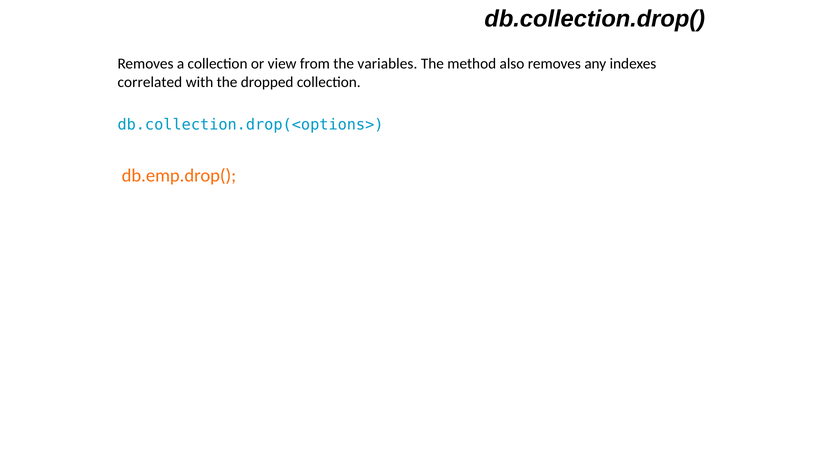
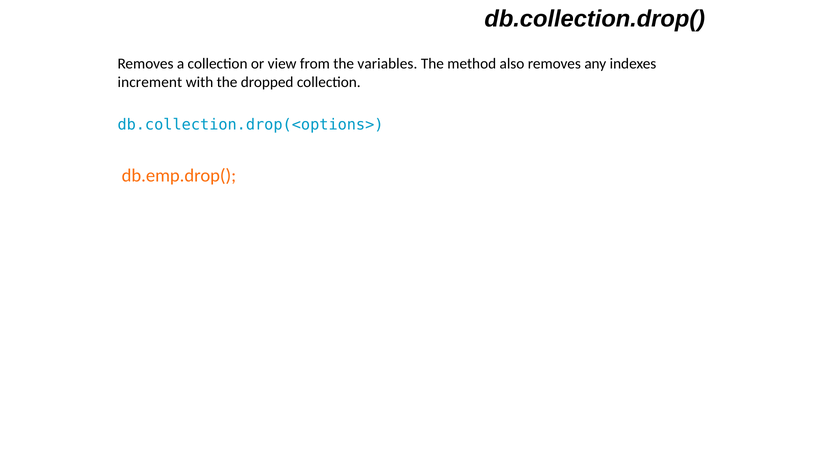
correlated: correlated -> increment (150, 82)
